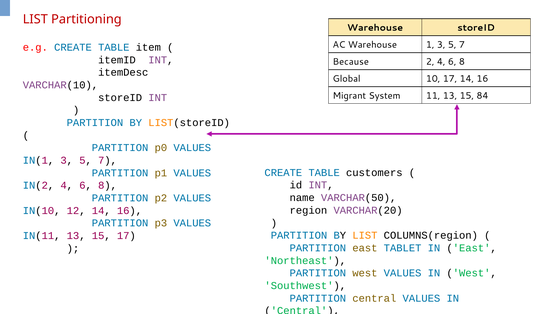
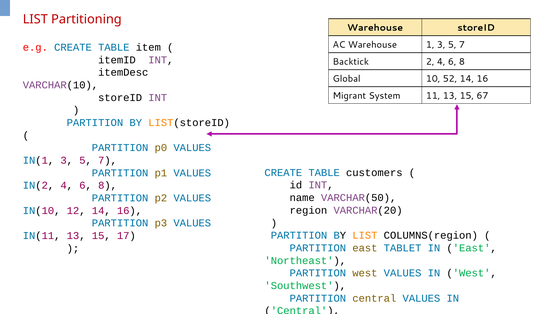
Because: Because -> Backtick (351, 62)
10 17: 17 -> 52 (450, 79)
84: 84 -> 67 (482, 96)
